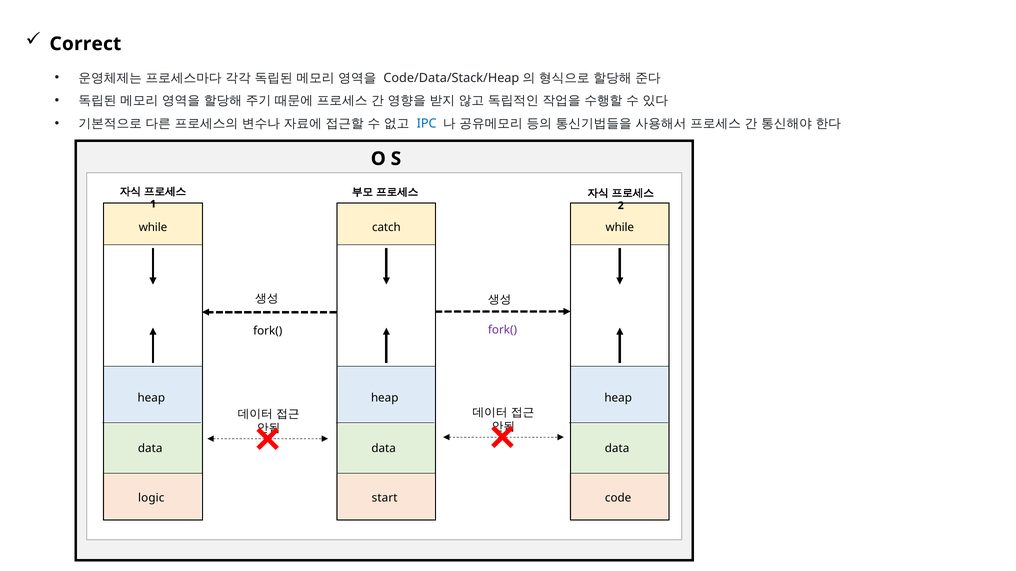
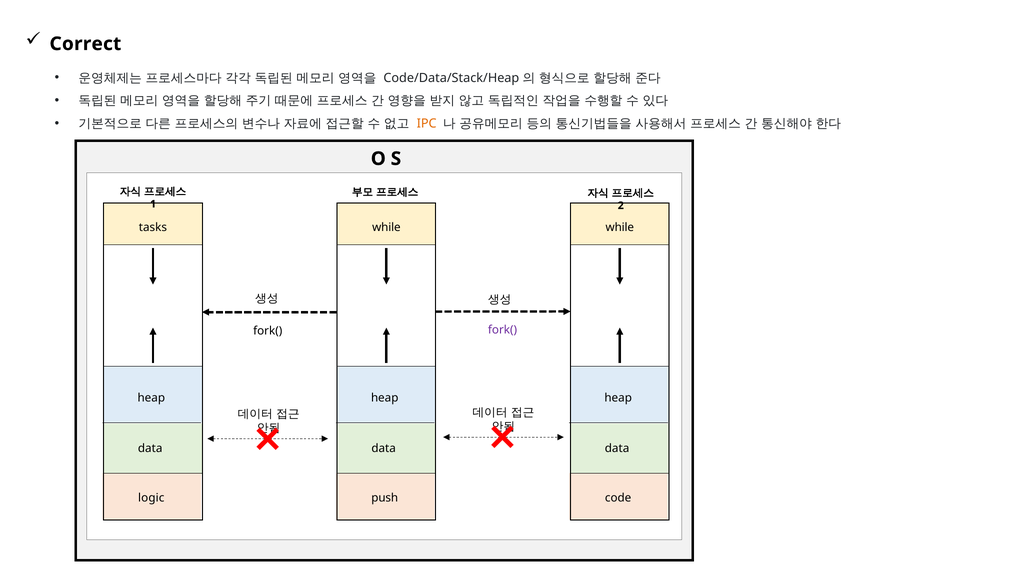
IPC colour: blue -> orange (427, 124)
while: while -> tasks (153, 228)
catch: catch -> while (386, 228)
start: start -> push (385, 498)
